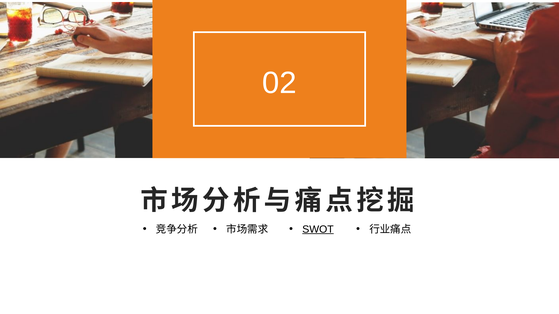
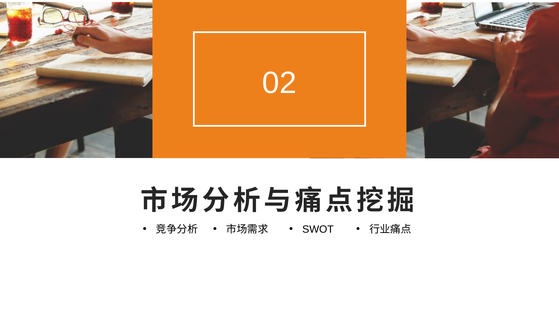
SWOT underline: present -> none (318, 230)
